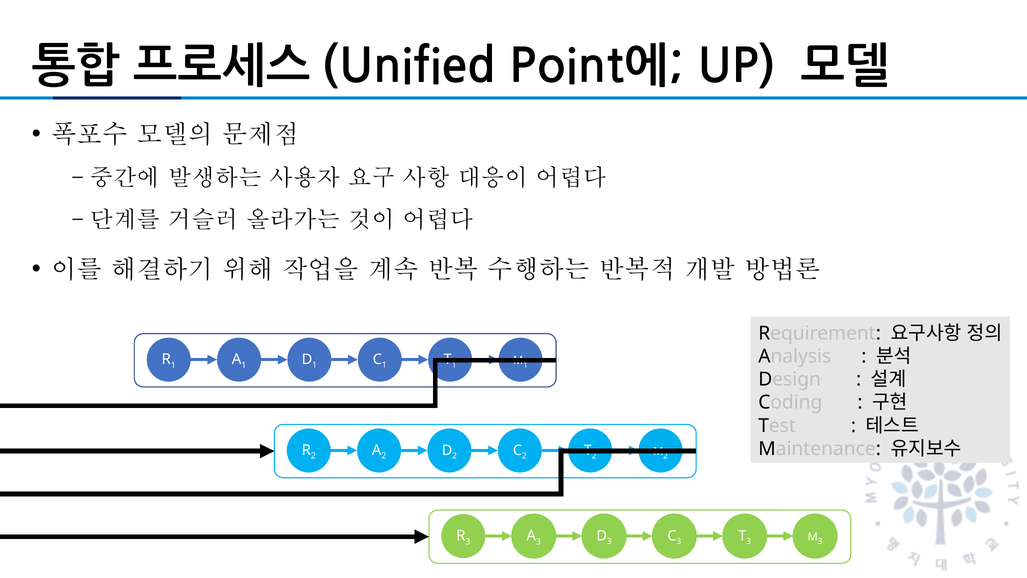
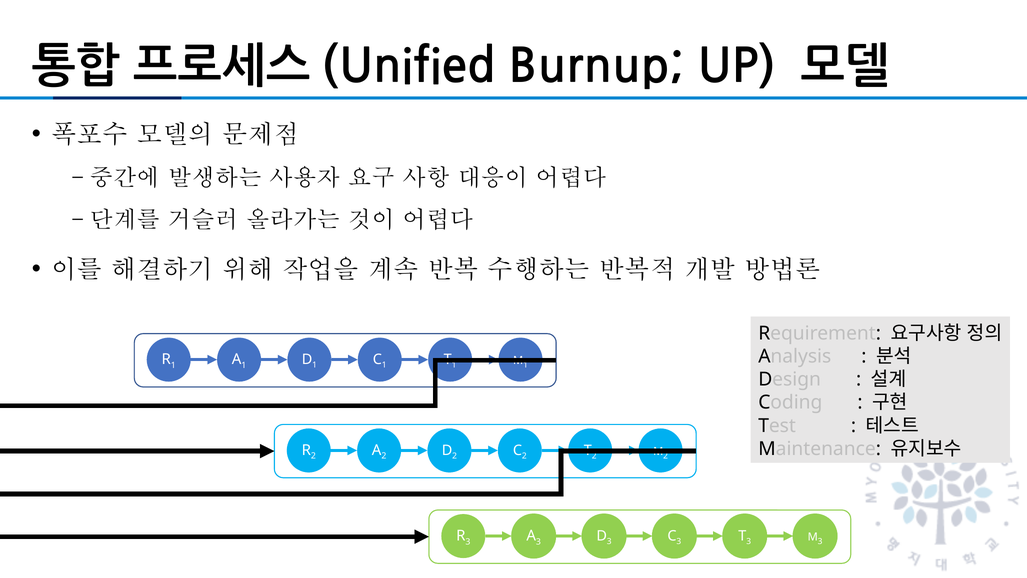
Point에: Point에 -> Burnup (597, 67)
